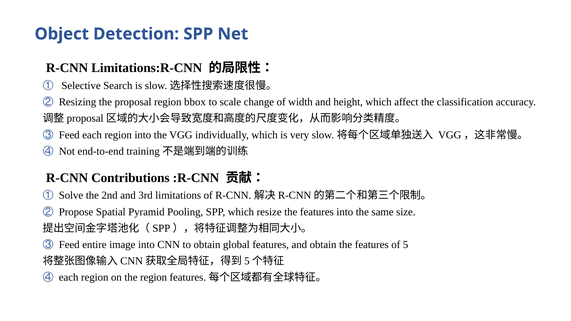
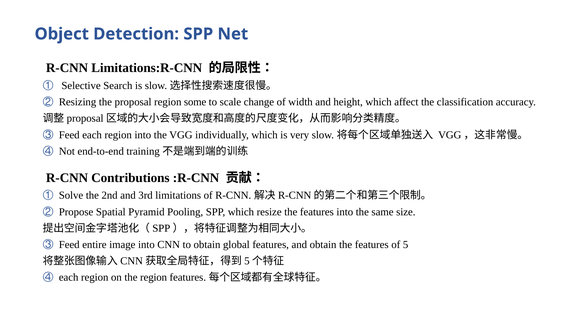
bbox: bbox -> some (195, 102)
